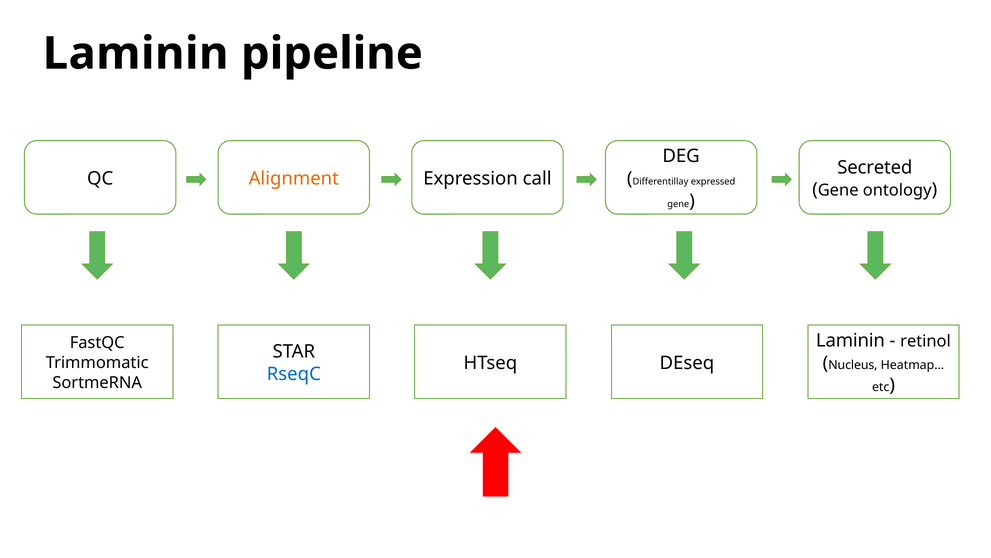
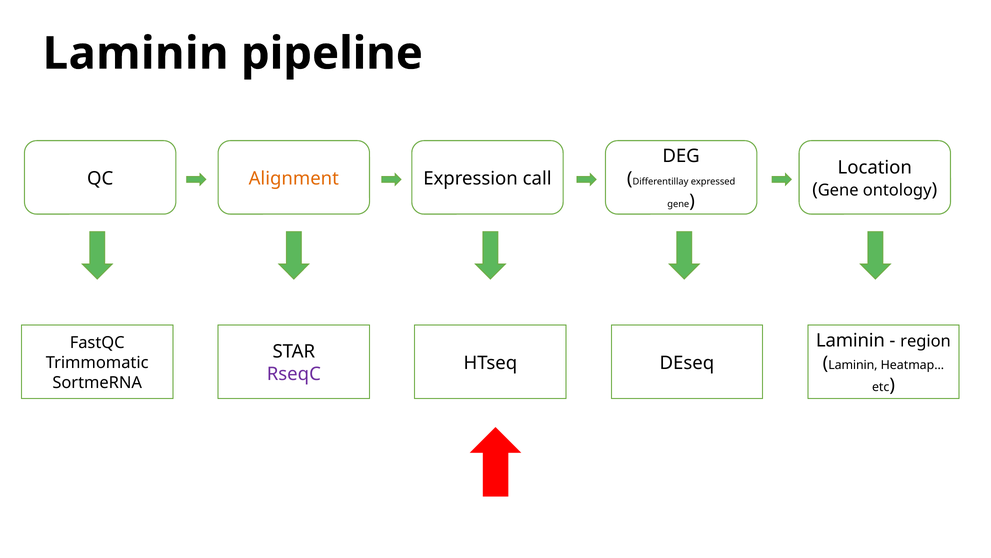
Secreted: Secreted -> Location (875, 167)
retinol: retinol -> region (926, 341)
Nucleus: Nucleus -> Laminin (853, 365)
RseqC colour: blue -> purple (294, 374)
